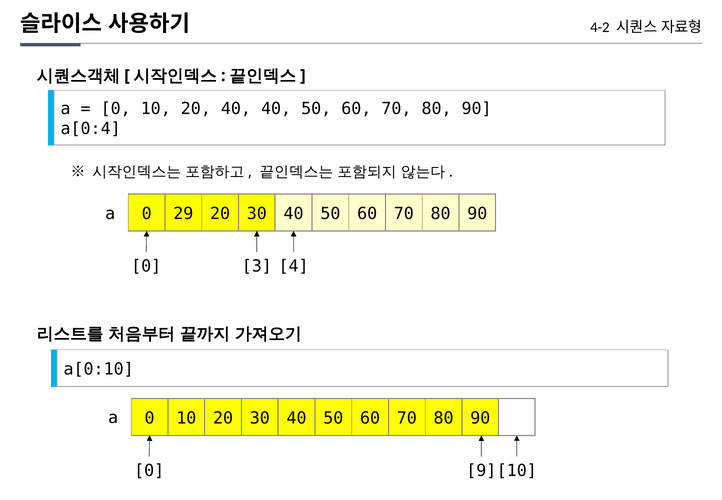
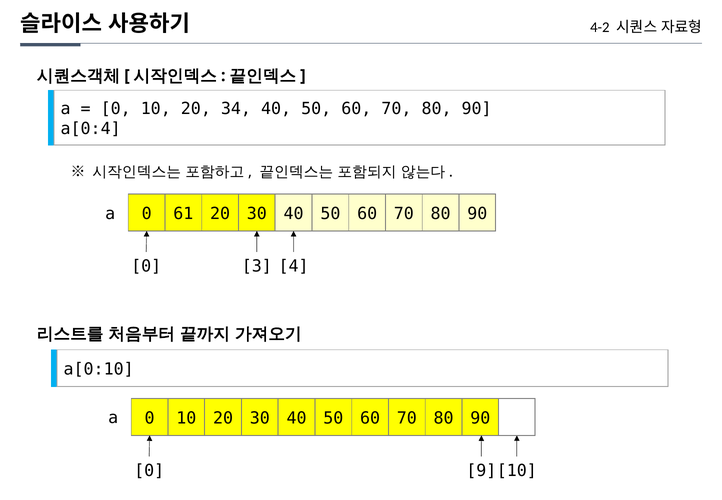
20 40: 40 -> 34 (236, 109)
29: 29 -> 61 (183, 214)
